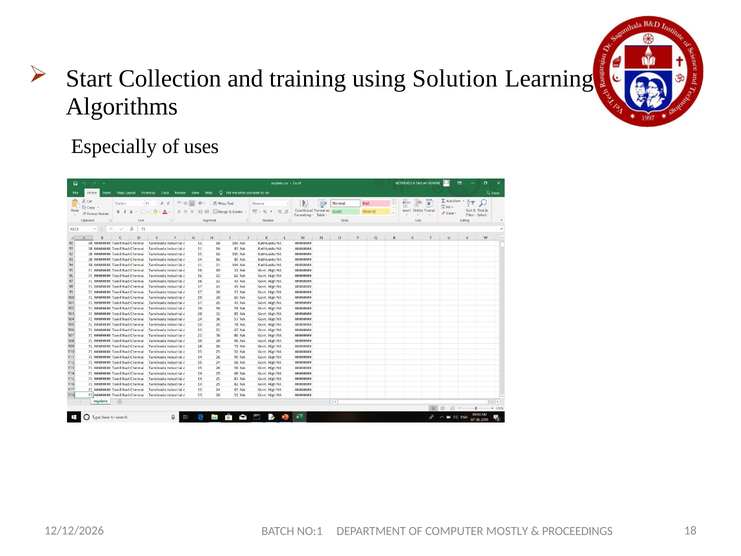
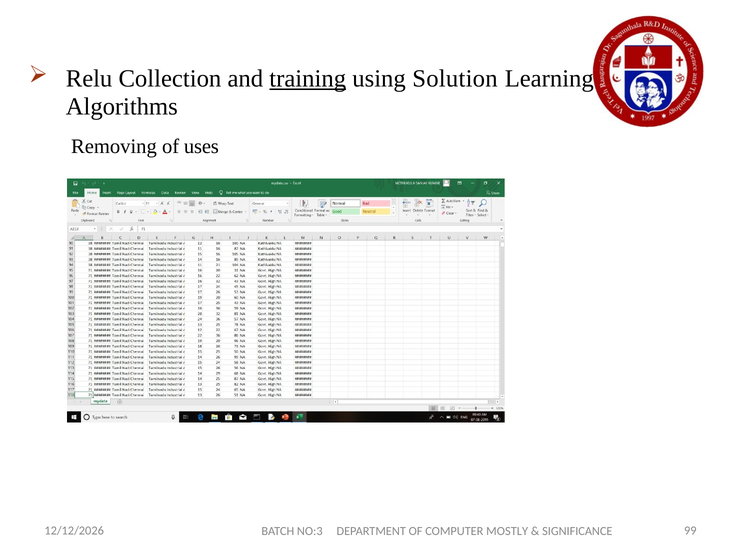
Start: Start -> Relu (89, 79)
training underline: none -> present (308, 79)
Especially: Especially -> Removing (114, 146)
18: 18 -> 99 (690, 531)
NO:1: NO:1 -> NO:3 (310, 531)
PROCEEDINGS: PROCEEDINGS -> SIGNIFICANCE (577, 531)
